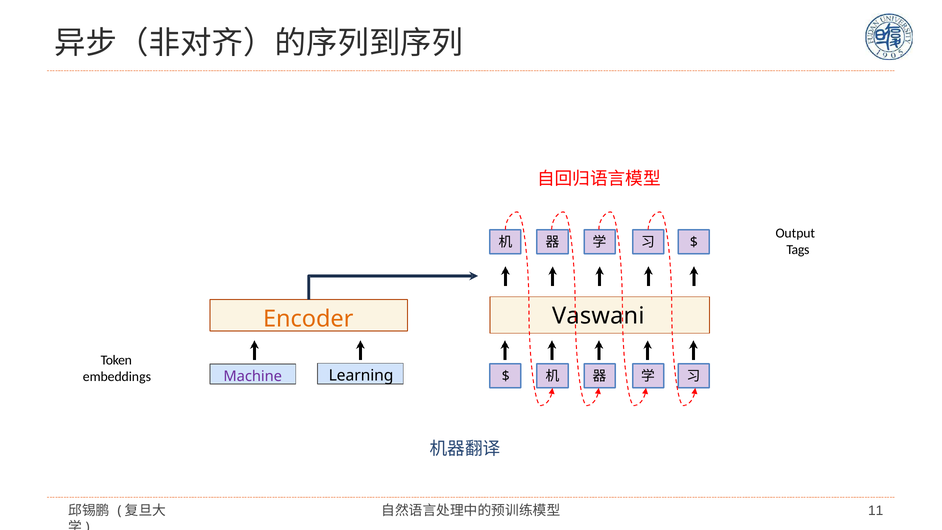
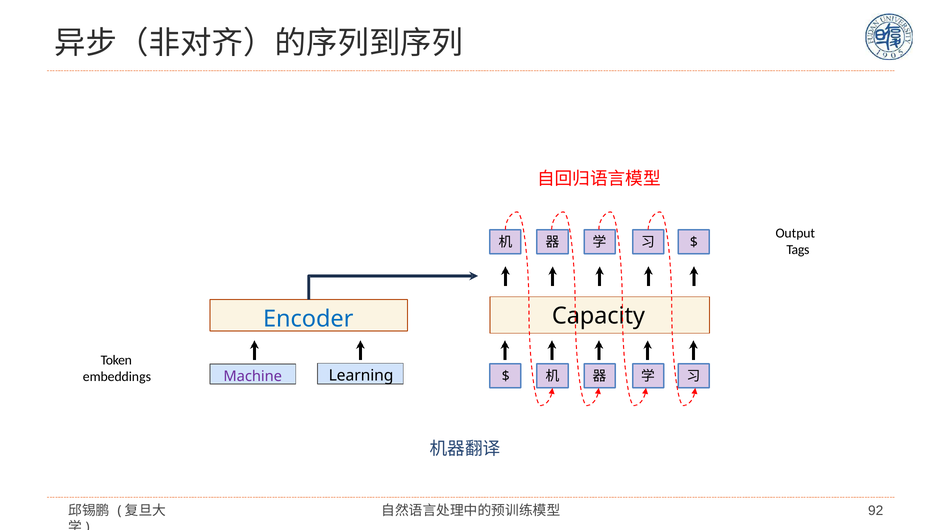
Vaswani: Vaswani -> Capacity (598, 316)
Encoder colour: orange -> blue (308, 319)
11: 11 -> 92 (876, 511)
